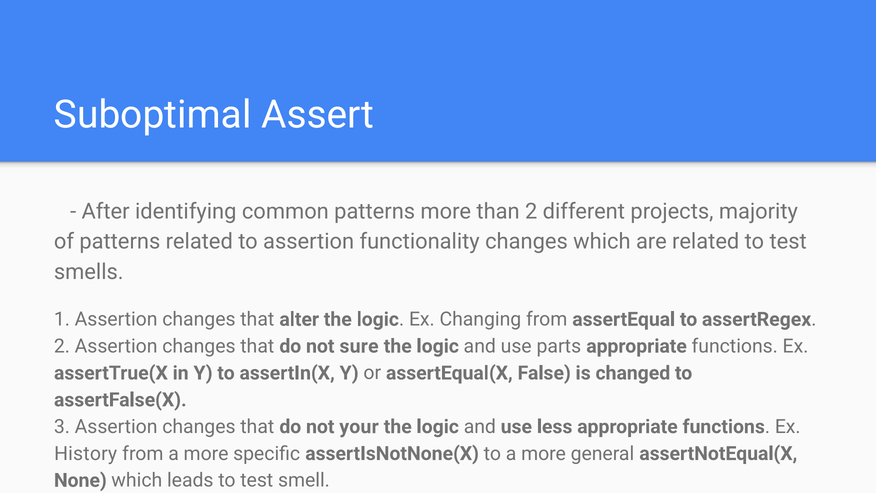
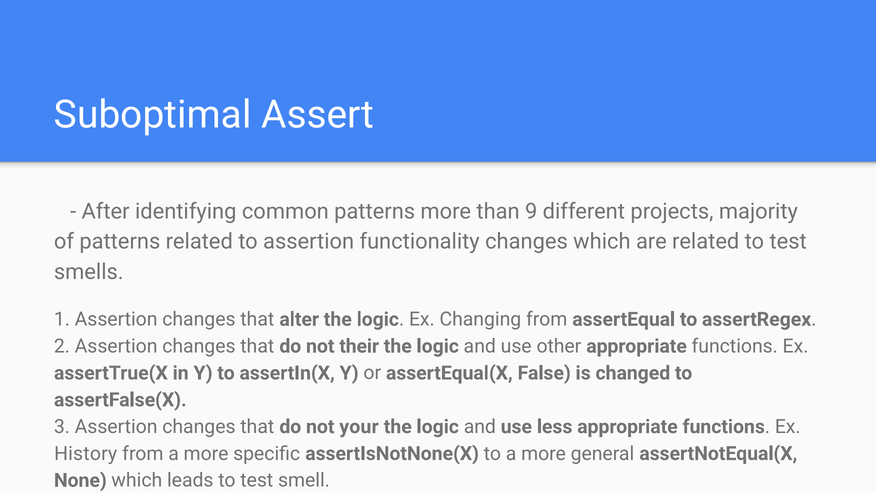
than 2: 2 -> 9 (531, 211)
sure: sure -> their (359, 346)
parts: parts -> other (559, 346)
